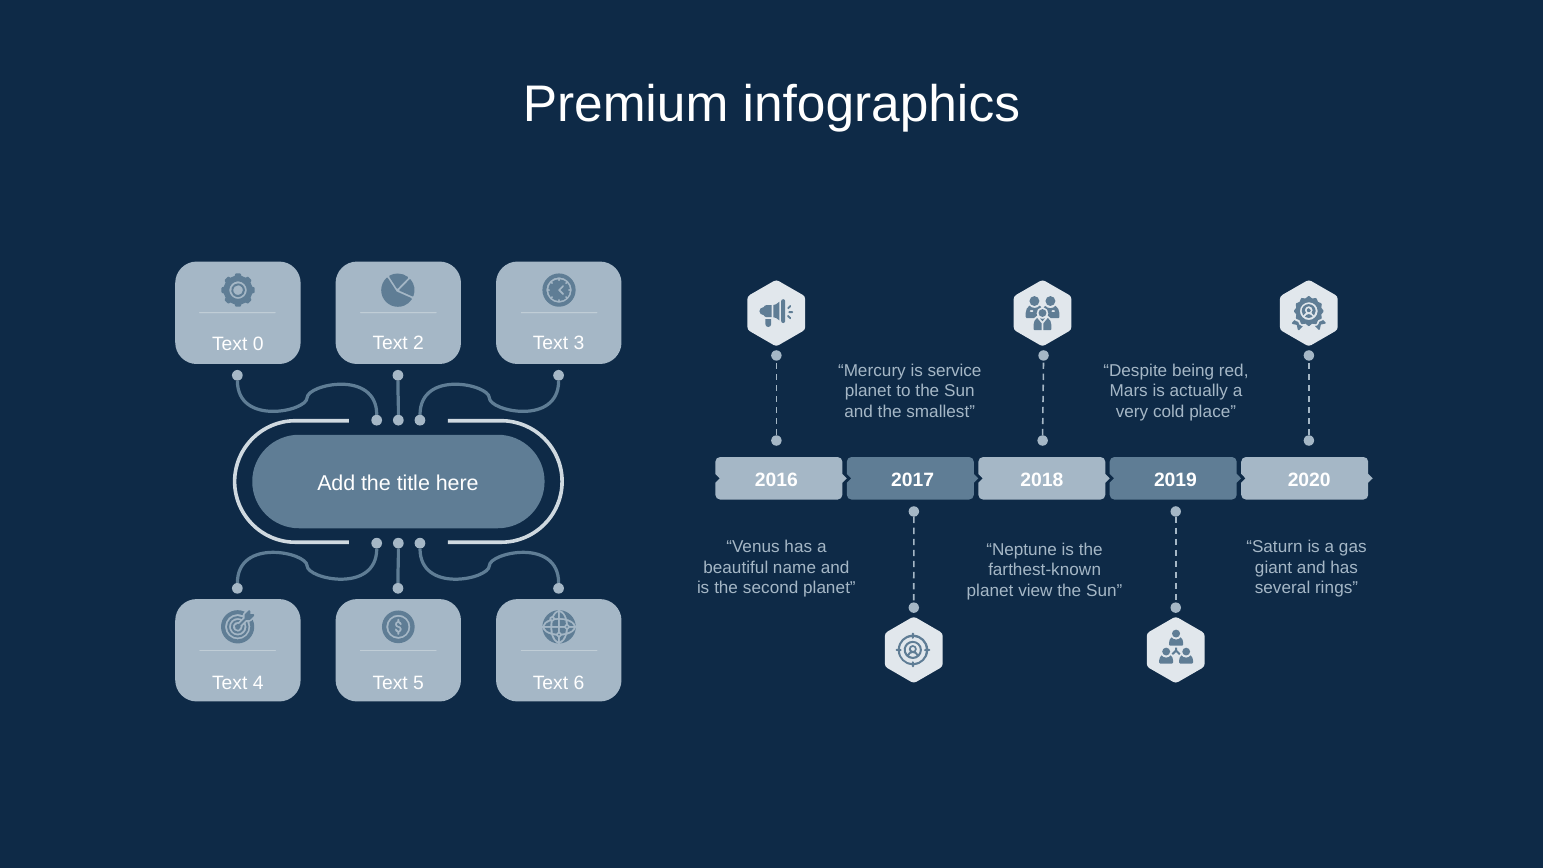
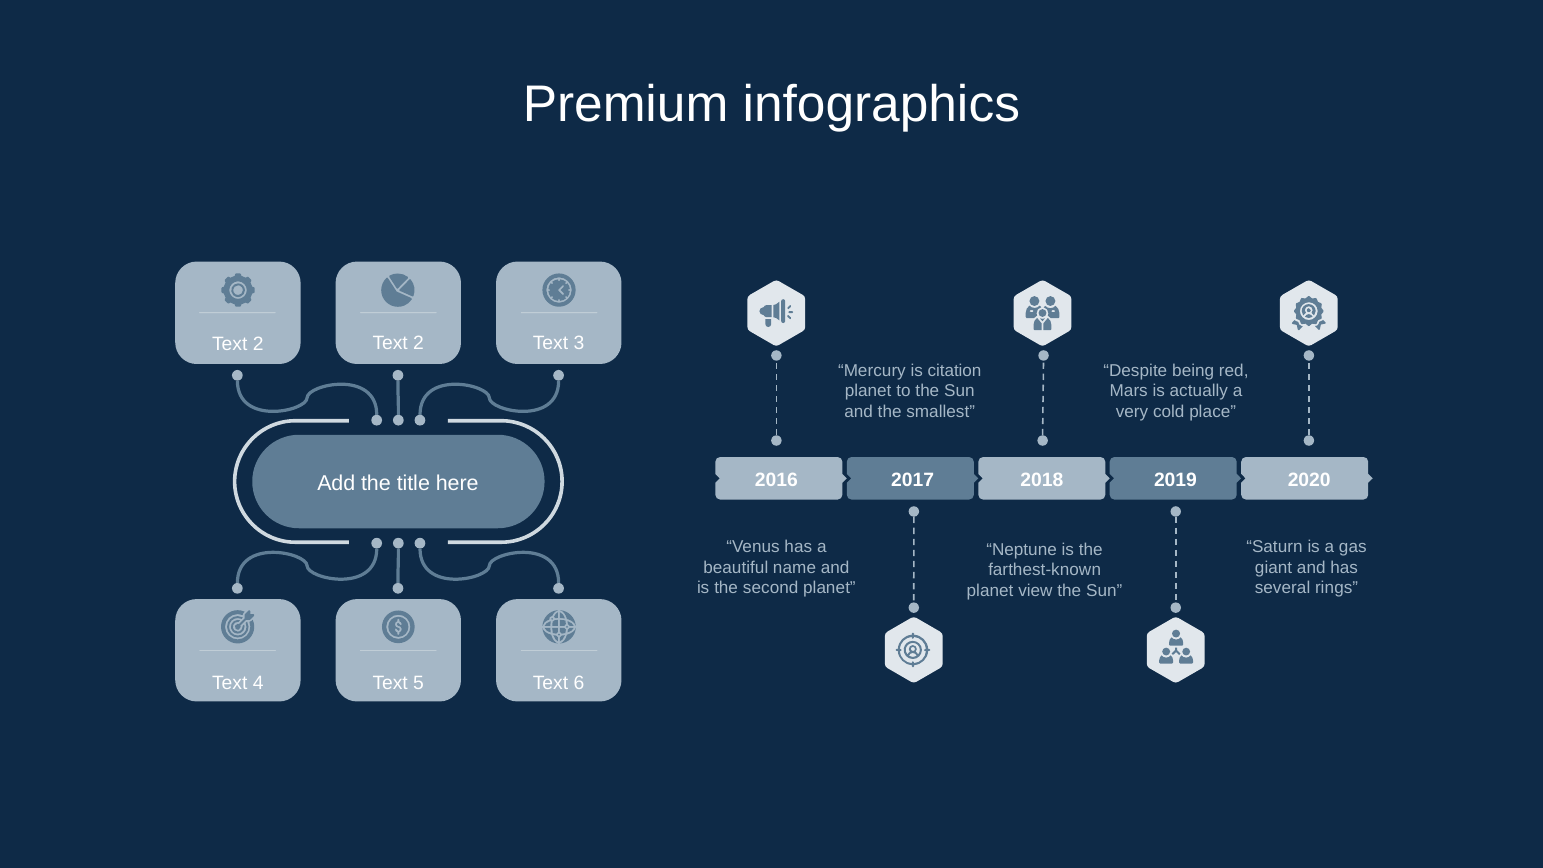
0: 0 -> 2 (258, 344)
service: service -> citation (955, 371)
